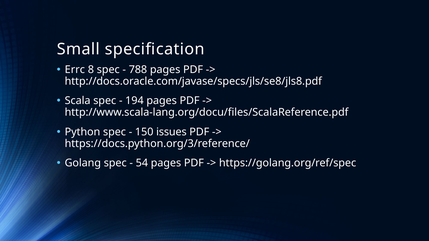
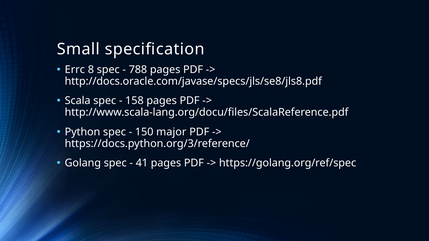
194: 194 -> 158 (134, 101)
issues: issues -> major (171, 132)
54: 54 -> 41 (142, 163)
